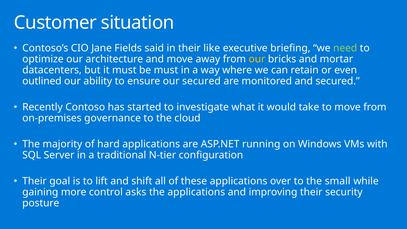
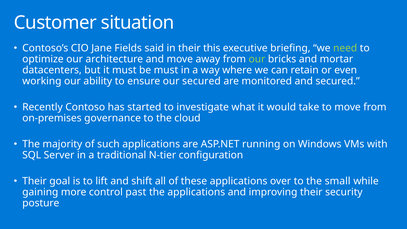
like: like -> this (212, 48)
our colour: yellow -> light green (257, 59)
outlined: outlined -> working (42, 81)
hard: hard -> such (108, 144)
asks: asks -> past (136, 192)
